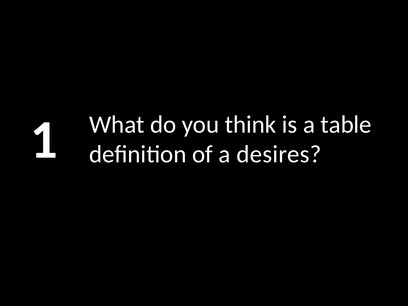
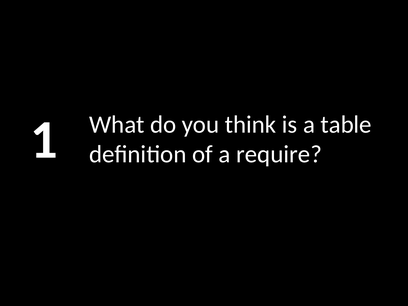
desires: desires -> require (279, 154)
